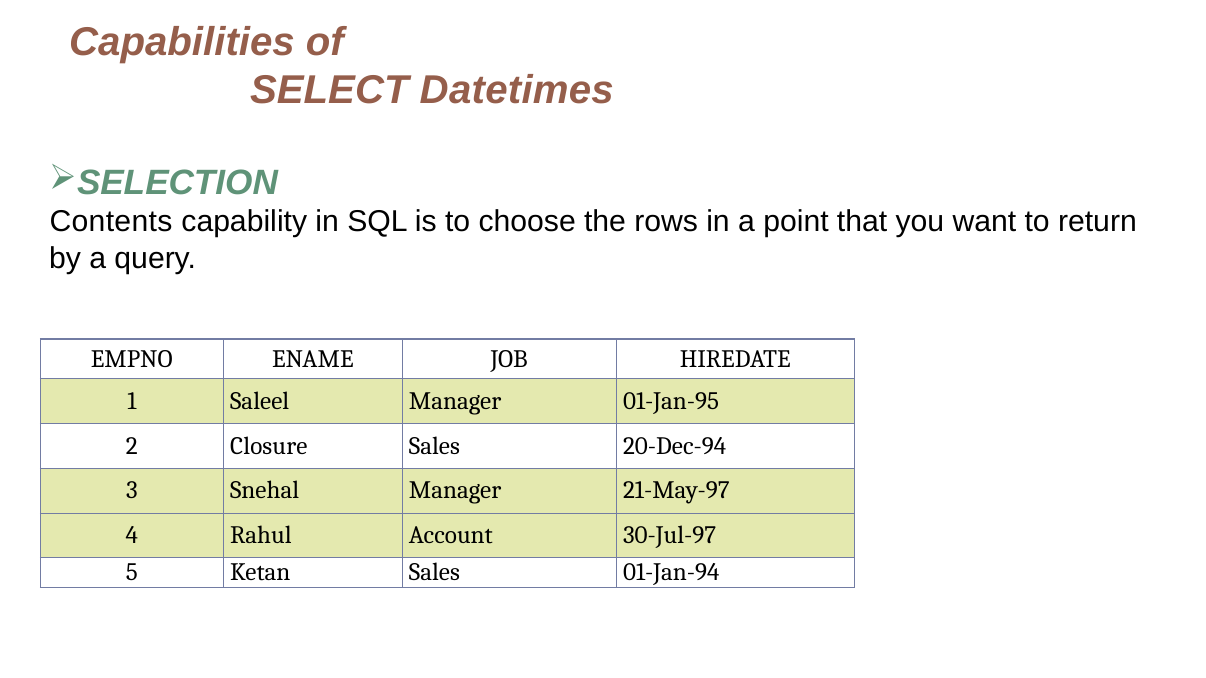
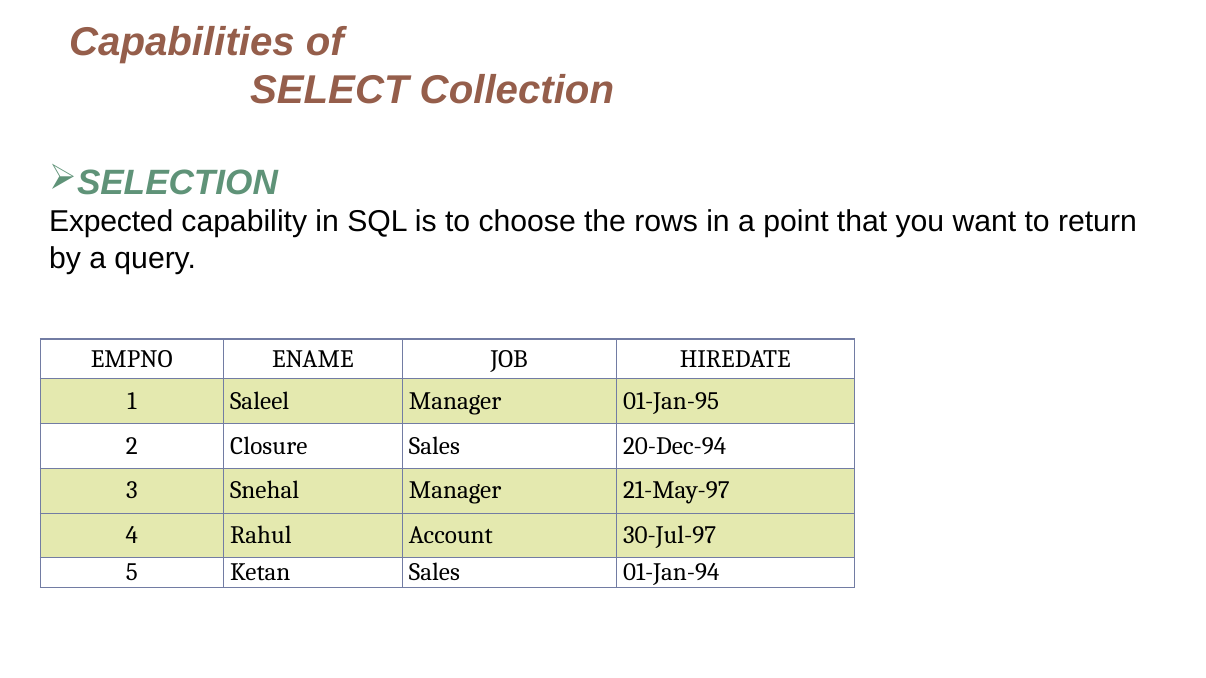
Datetimes: Datetimes -> Collection (517, 90)
Contents: Contents -> Expected (111, 222)
